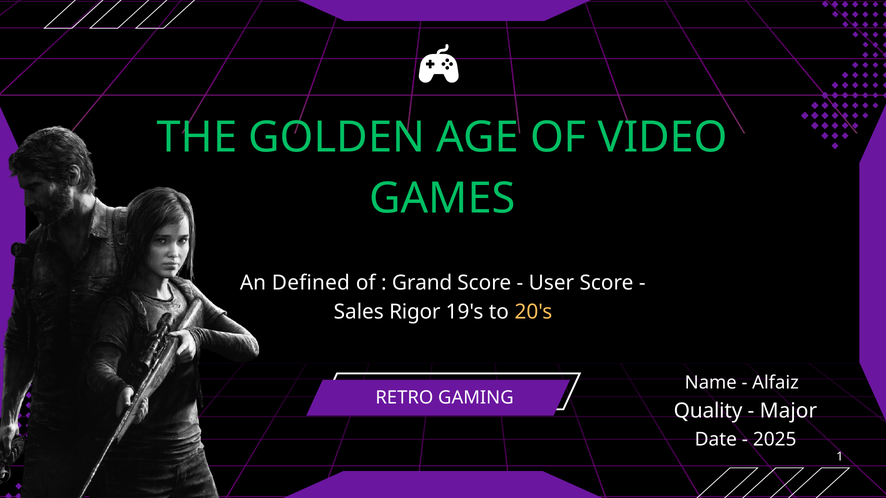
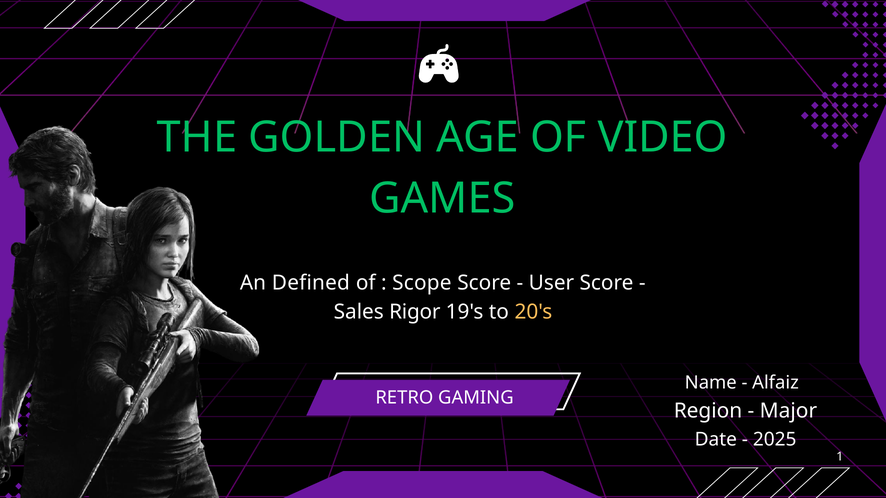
Grand: Grand -> Scope (422, 283)
Quality: Quality -> Region (708, 411)
